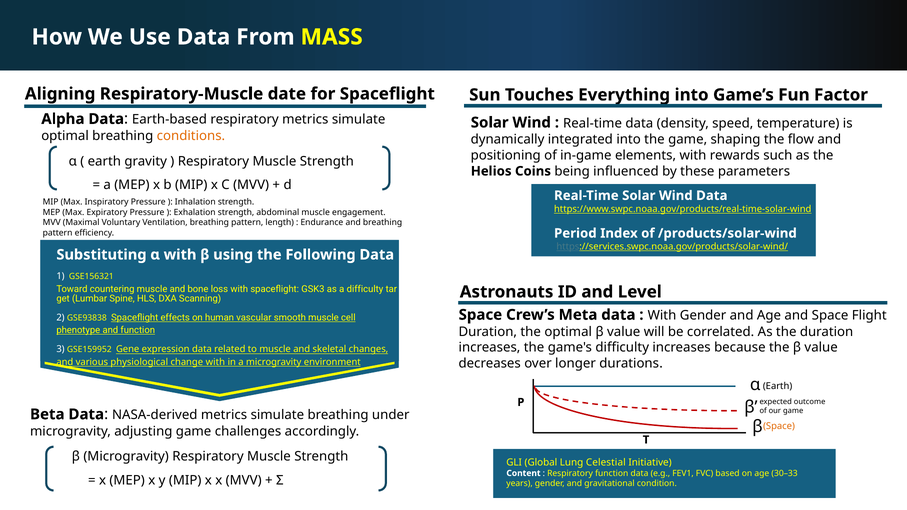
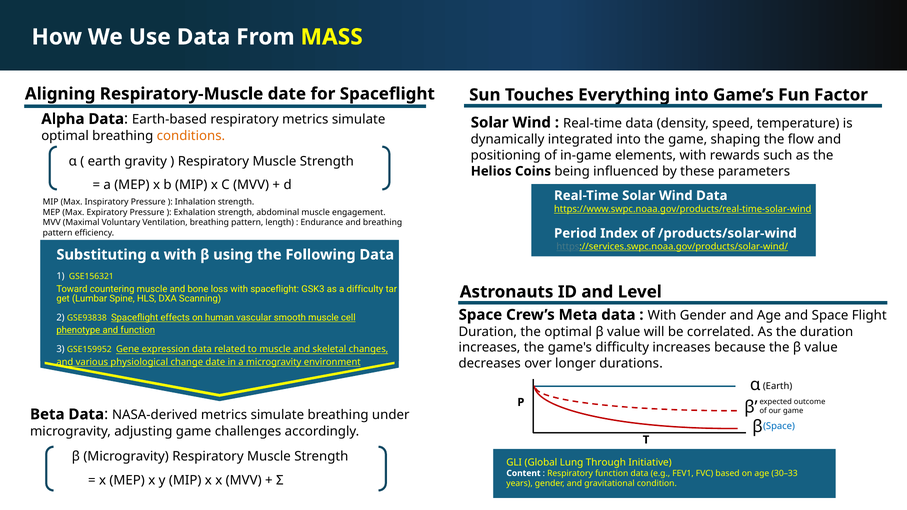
change with: with -> date (215, 362)
Space colour: orange -> blue (779, 426)
Celestial: Celestial -> Through (606, 462)
